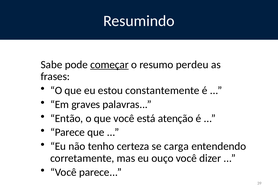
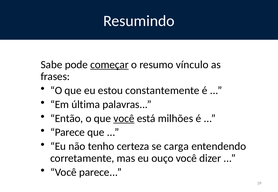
perdeu: perdeu -> vínculo (192, 65)
graves: graves -> última (86, 105)
você underline: none -> present (124, 119)
atenção: atenção -> milhões (176, 119)
